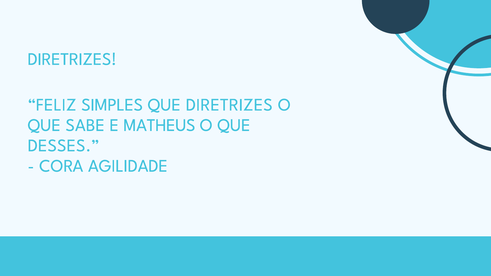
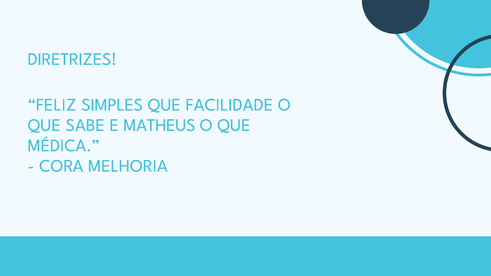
QUE DIRETRIZES: DIRETRIZES -> FACILIDADE (229, 105)
DESSES: DESSES -> MÉDICA (64, 146)
AGILIDADE: AGILIDADE -> MELHORIA (128, 166)
